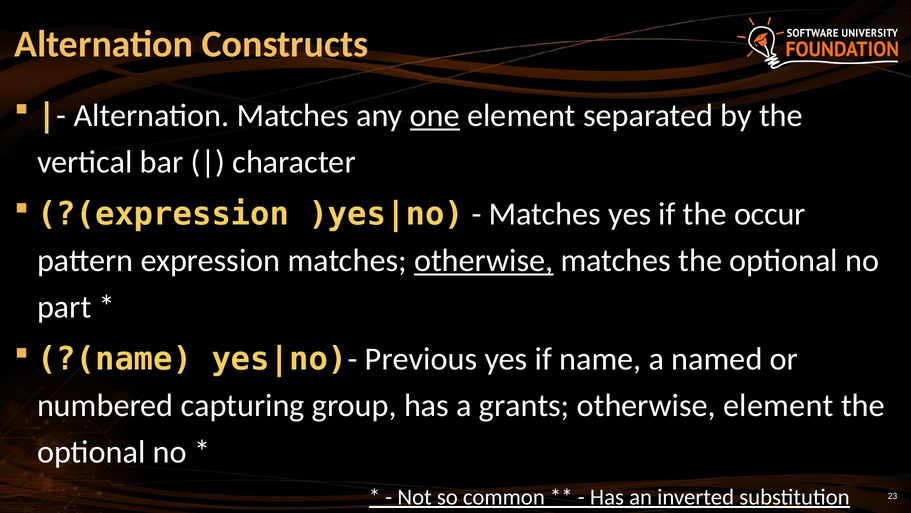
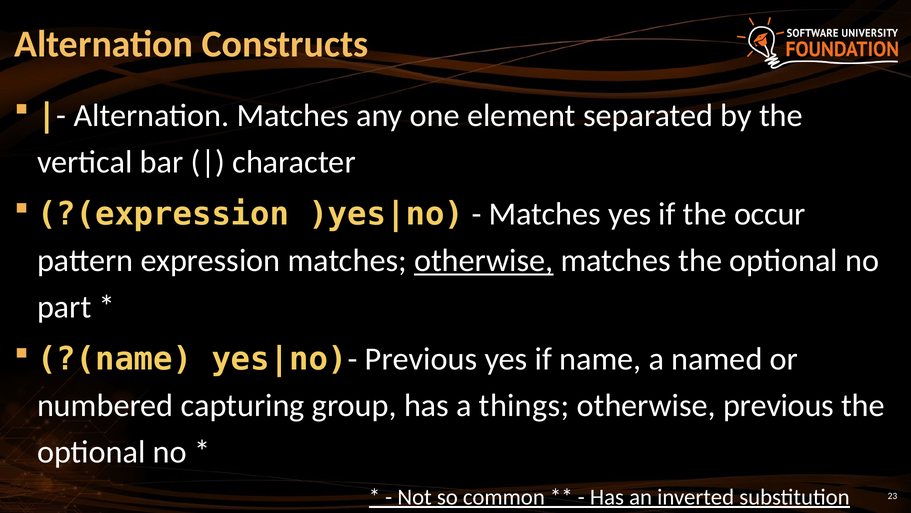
one underline: present -> none (435, 115)
grants: grants -> things (524, 406)
otherwise element: element -> previous (779, 406)
